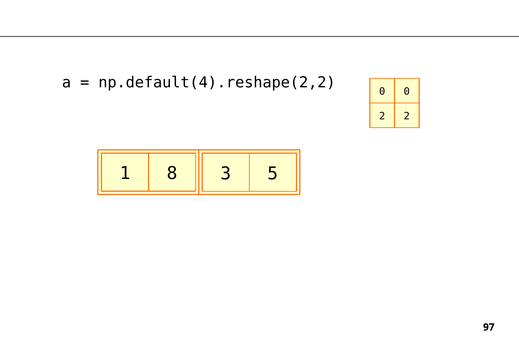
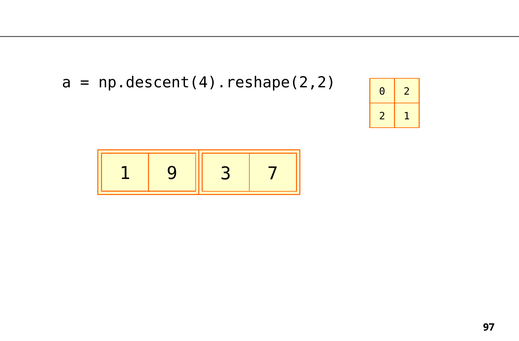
np.default(4).reshape(2,2: np.default(4).reshape(2,2 -> np.descent(4).reshape(2,2 (217, 82)
0 0: 0 -> 2 (407, 91)
2 2: 2 -> 1 (407, 116)
8: 8 -> 9 (172, 173)
5: 5 -> 7 (273, 173)
